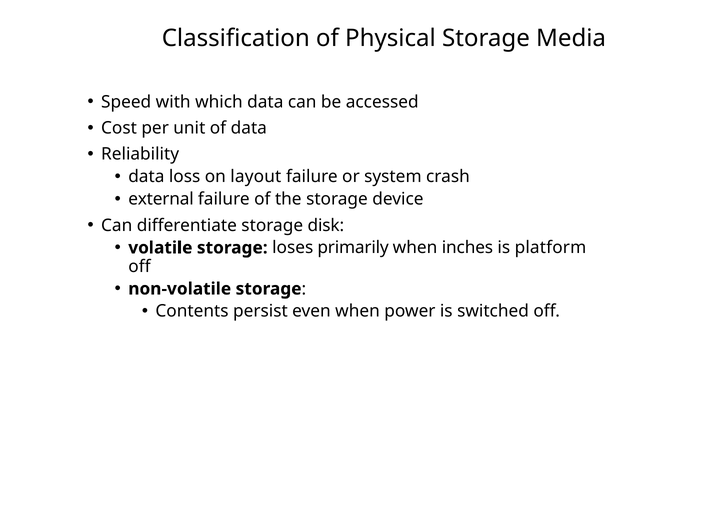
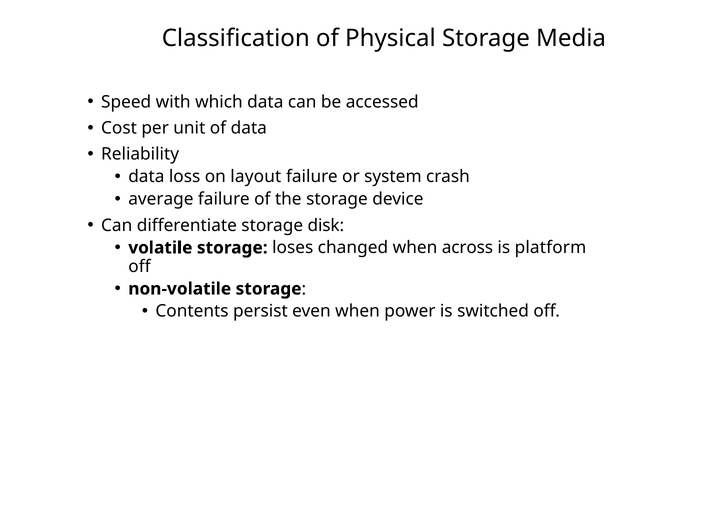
external: external -> average (161, 199)
primarily: primarily -> changed (353, 247)
inches: inches -> across (467, 247)
